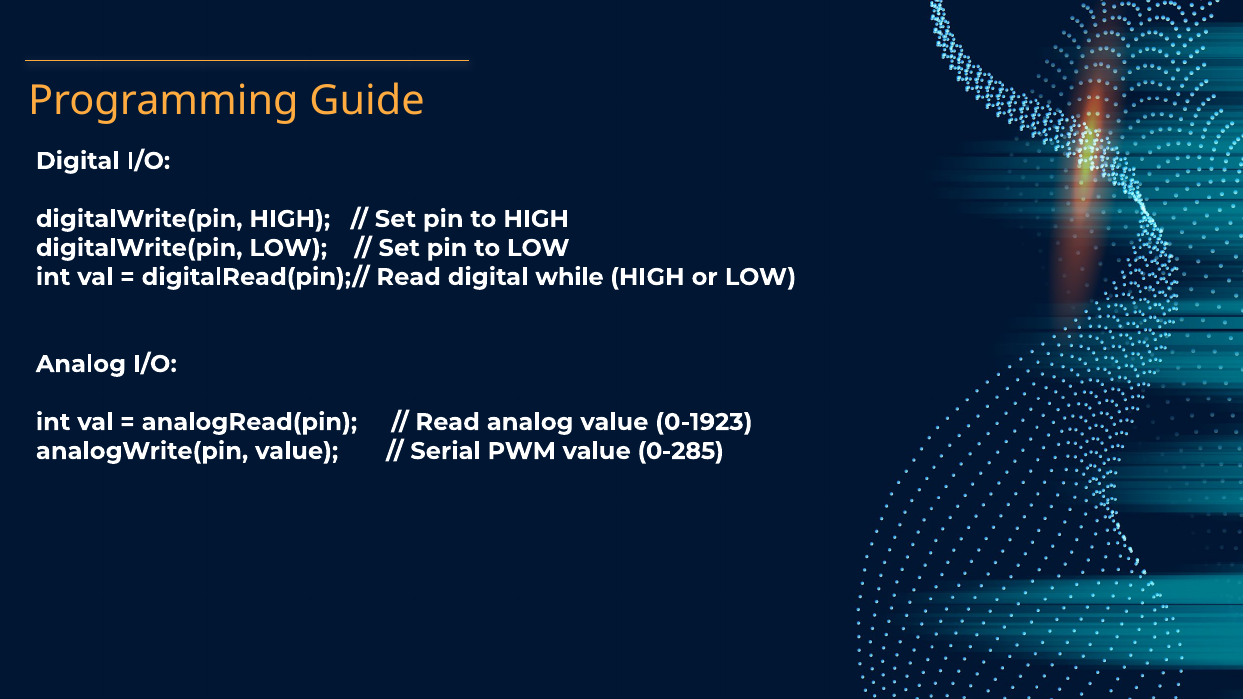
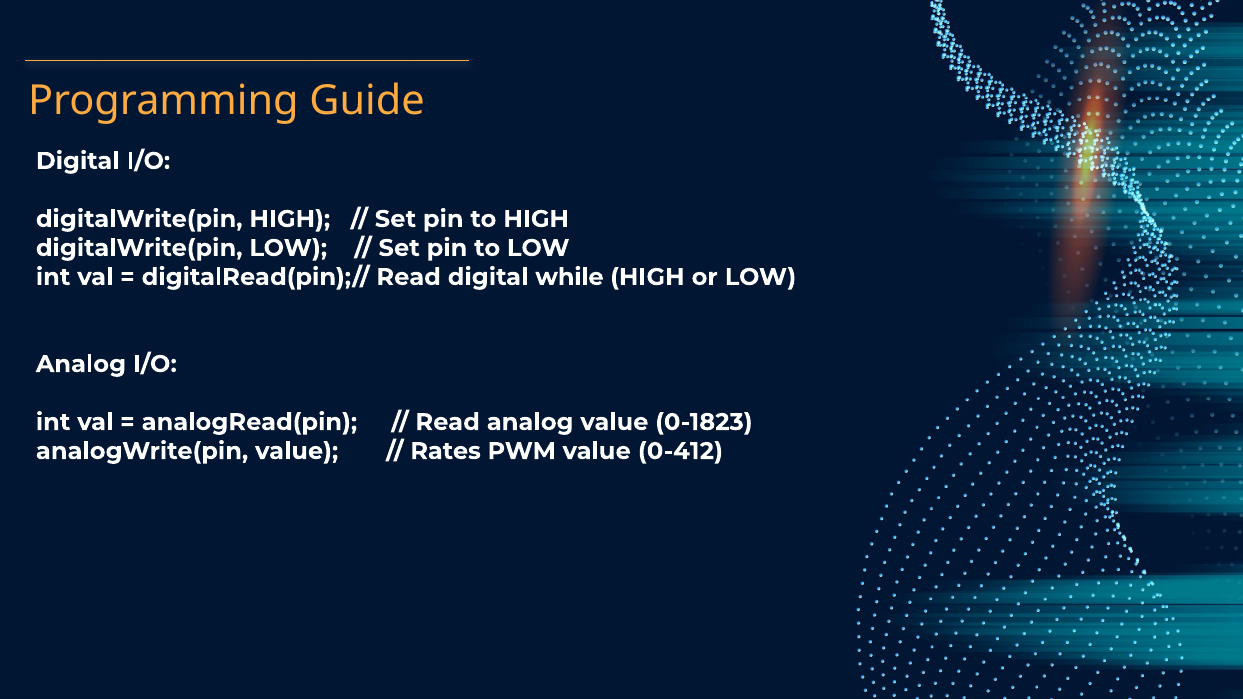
0-1923: 0-1923 -> 0-1823 (704, 422)
Serial: Serial -> Rates (446, 451)
0-285: 0-285 -> 0-412 (680, 451)
